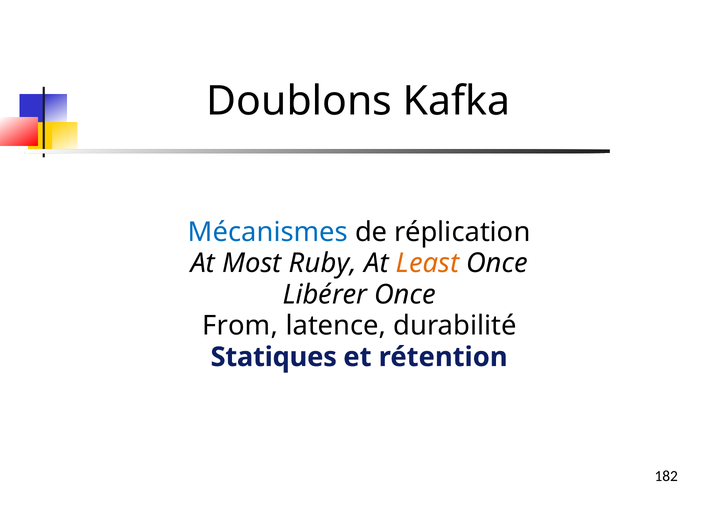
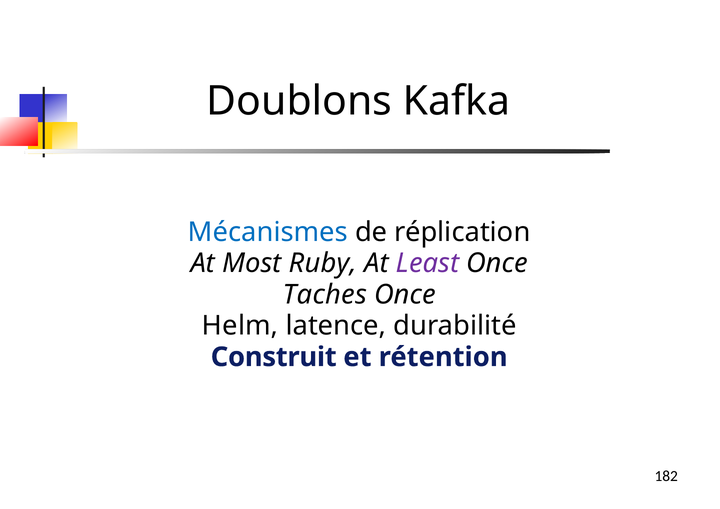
Least colour: orange -> purple (428, 264)
Libérer: Libérer -> Taches (325, 295)
From: From -> Helm (240, 326)
Statiques: Statiques -> Construit (274, 357)
